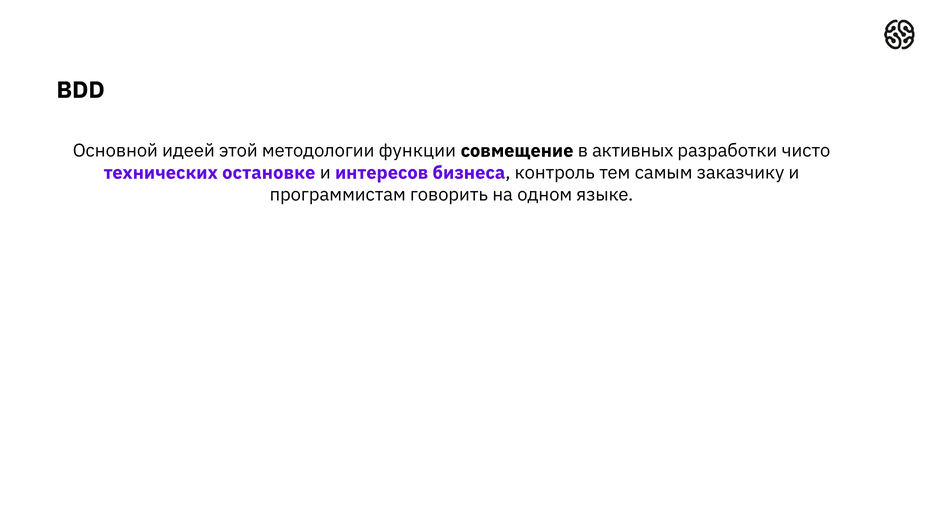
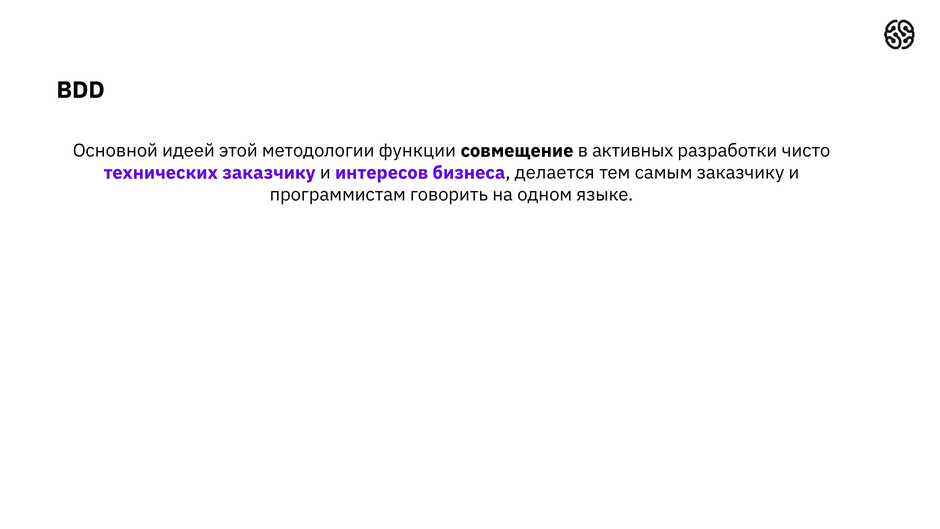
технических остановке: остановке -> заказчику (269, 173)
контроль: контроль -> делается (555, 173)
